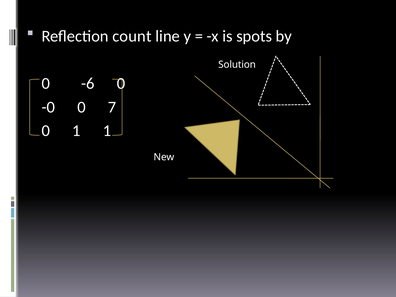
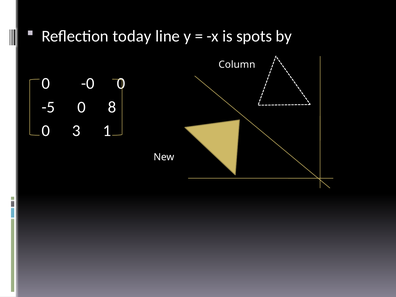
count: count -> today (132, 36)
Solution: Solution -> Column (237, 65)
-6: -6 -> -0 (88, 83)
-0: -0 -> -5 (48, 107)
7: 7 -> 8 (112, 107)
0 1: 1 -> 3 (76, 131)
